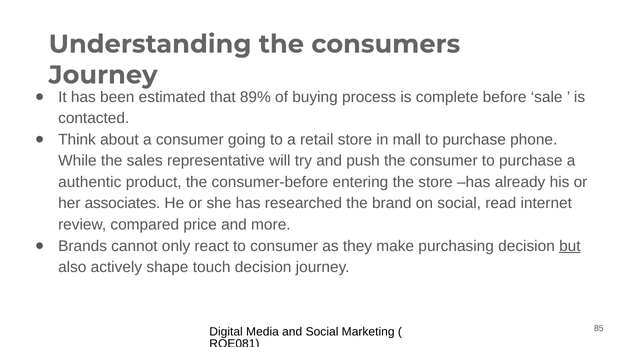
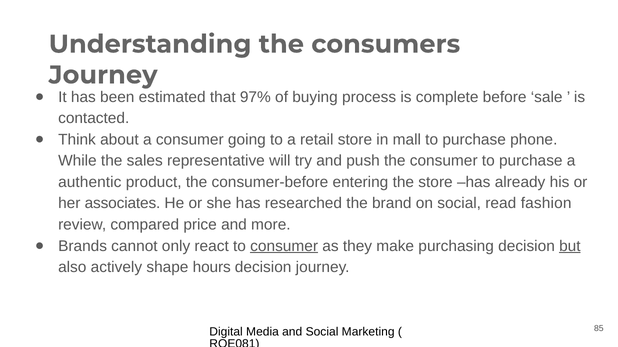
89%: 89% -> 97% (255, 97)
internet: internet -> fashion (546, 204)
consumer underline: none -> present (284, 246)
touch: touch -> hours (212, 268)
